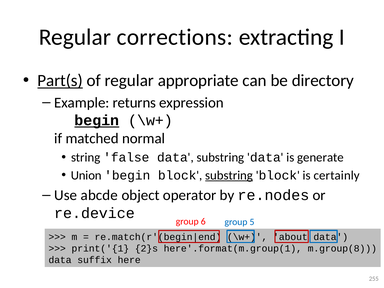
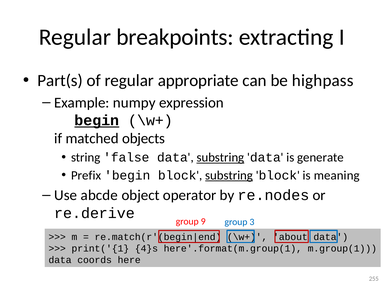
corrections: corrections -> breakpoints (175, 37)
Part(s underline: present -> none (60, 81)
directory: directory -> highpass (323, 81)
returns: returns -> numpy (134, 103)
normal: normal -> objects (144, 138)
substring underline: none -> present (220, 158)
Union: Union -> Prefix (86, 175)
certainly: certainly -> meaning (337, 175)
re.device: re.device -> re.derive (94, 213)
6: 6 -> 9 (203, 221)
5: 5 -> 3 (252, 222)
2}s: 2}s -> 4}s (146, 249)
m.group(8: m.group(8 -> m.group(1 (342, 249)
suffix: suffix -> coords (95, 260)
